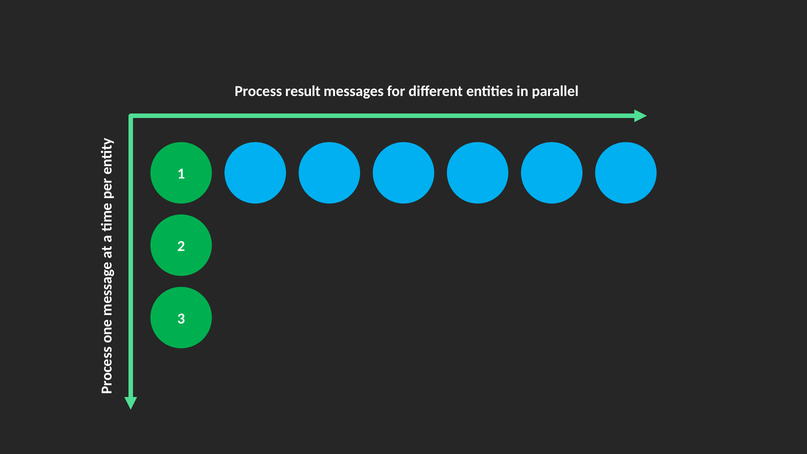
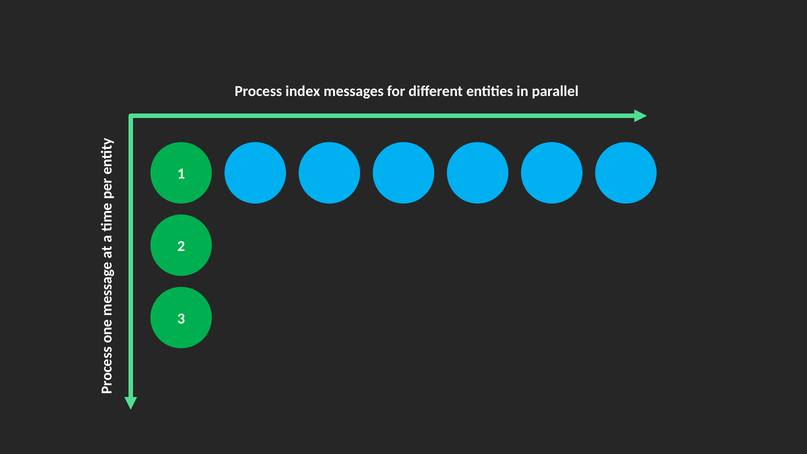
result: result -> index (303, 91)
